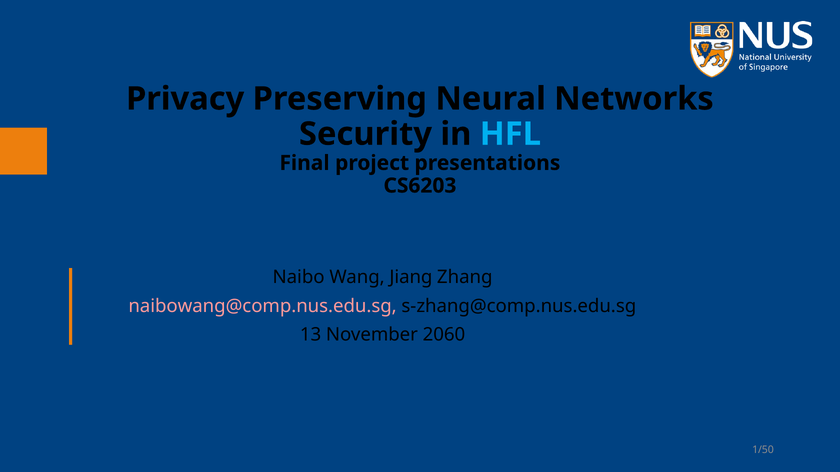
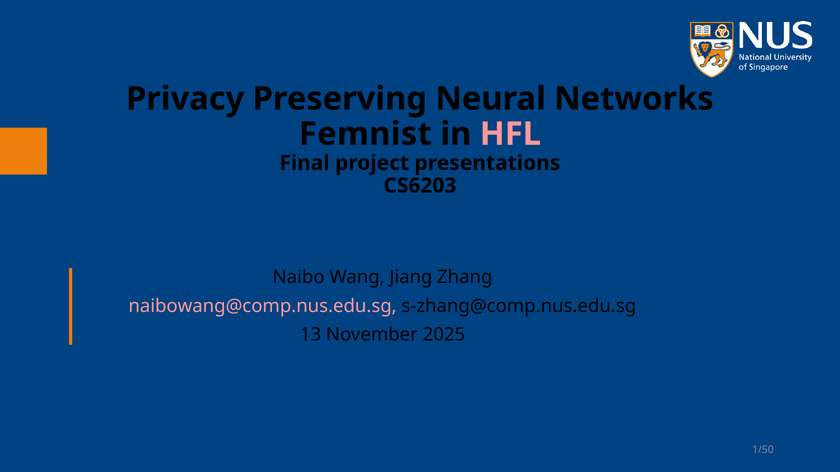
Security: Security -> Femnist (365, 134)
HFL colour: light blue -> pink (510, 134)
2060: 2060 -> 2025 (444, 335)
